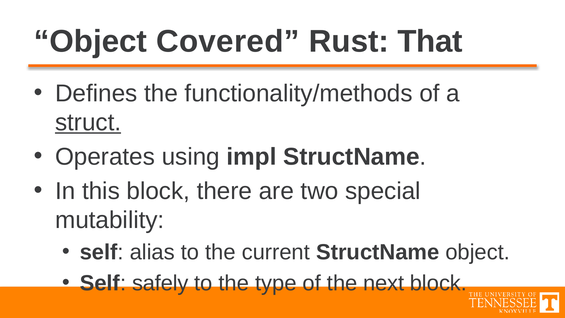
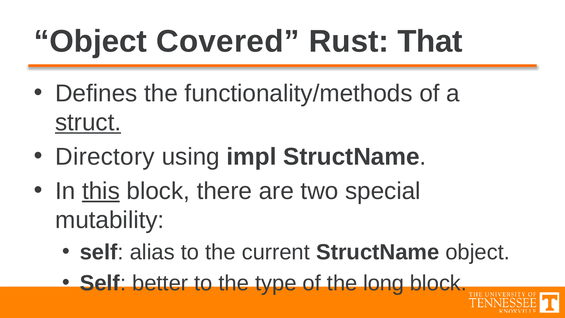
Operates: Operates -> Directory (105, 157)
this underline: none -> present (101, 191)
safely: safely -> better (160, 283)
next: next -> long (384, 283)
